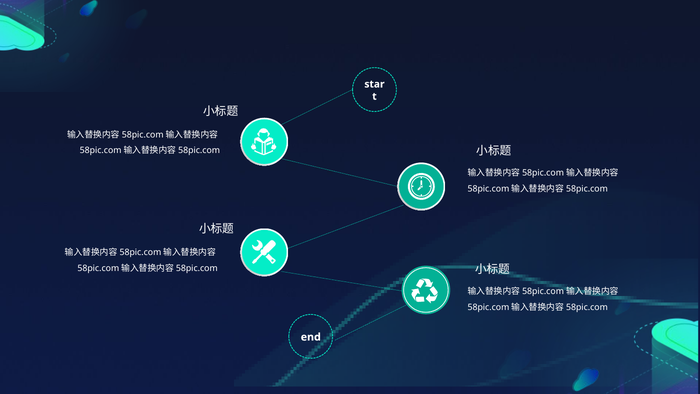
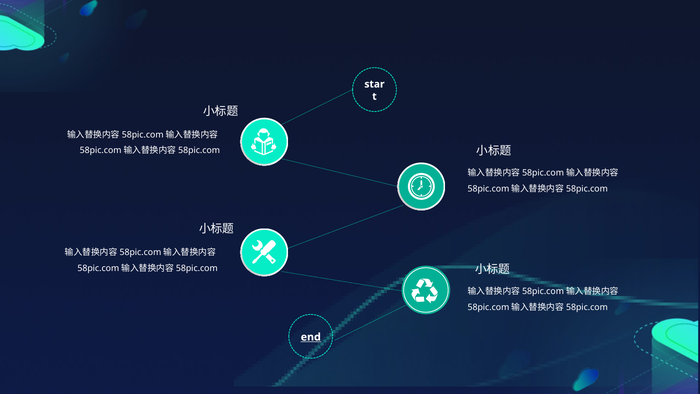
end underline: none -> present (311, 337)
